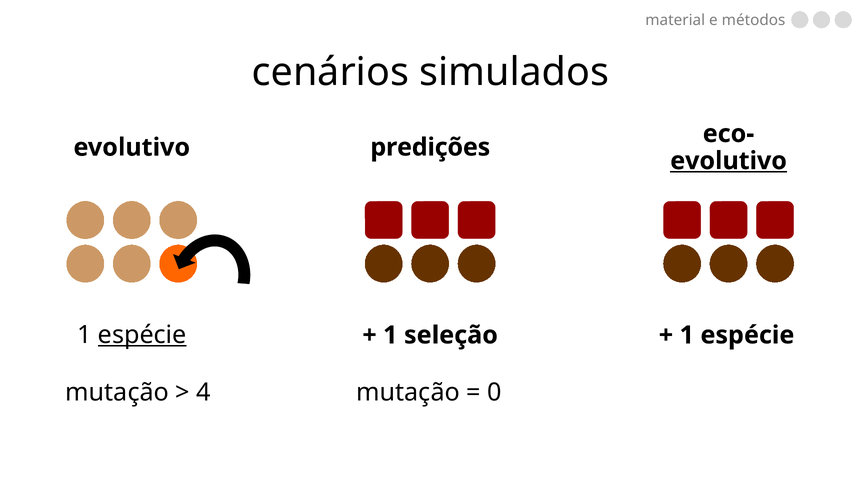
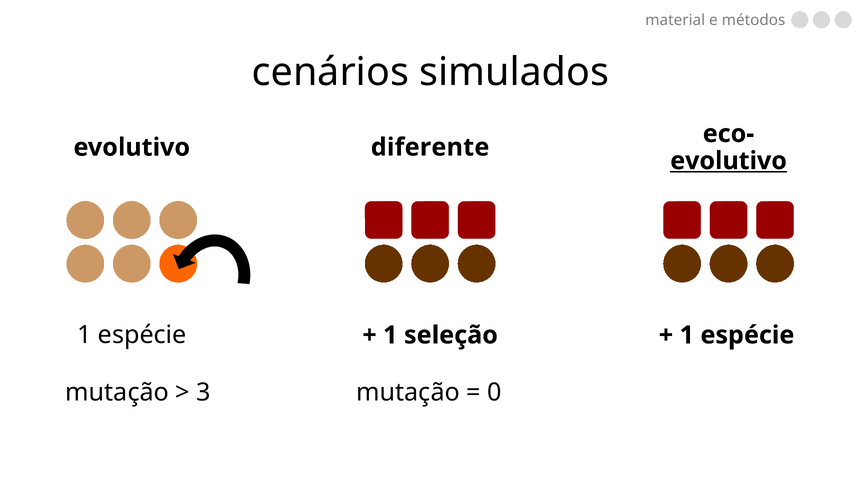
predições: predições -> diferente (430, 147)
espécie underline: present -> none (142, 335)
4: 4 -> 3 (203, 392)
